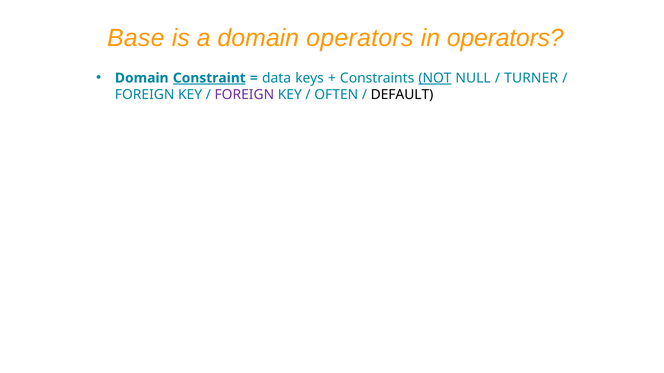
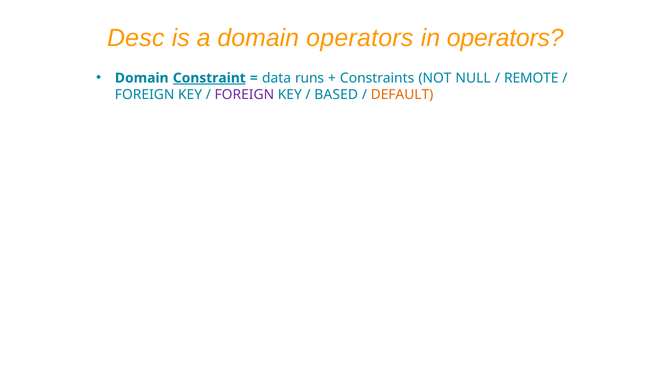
Base: Base -> Desc (136, 38)
keys: keys -> runs (310, 78)
NOT underline: present -> none (435, 78)
TURNER: TURNER -> REMOTE (531, 78)
OFTEN: OFTEN -> BASED (336, 95)
DEFAULT colour: black -> orange (402, 95)
